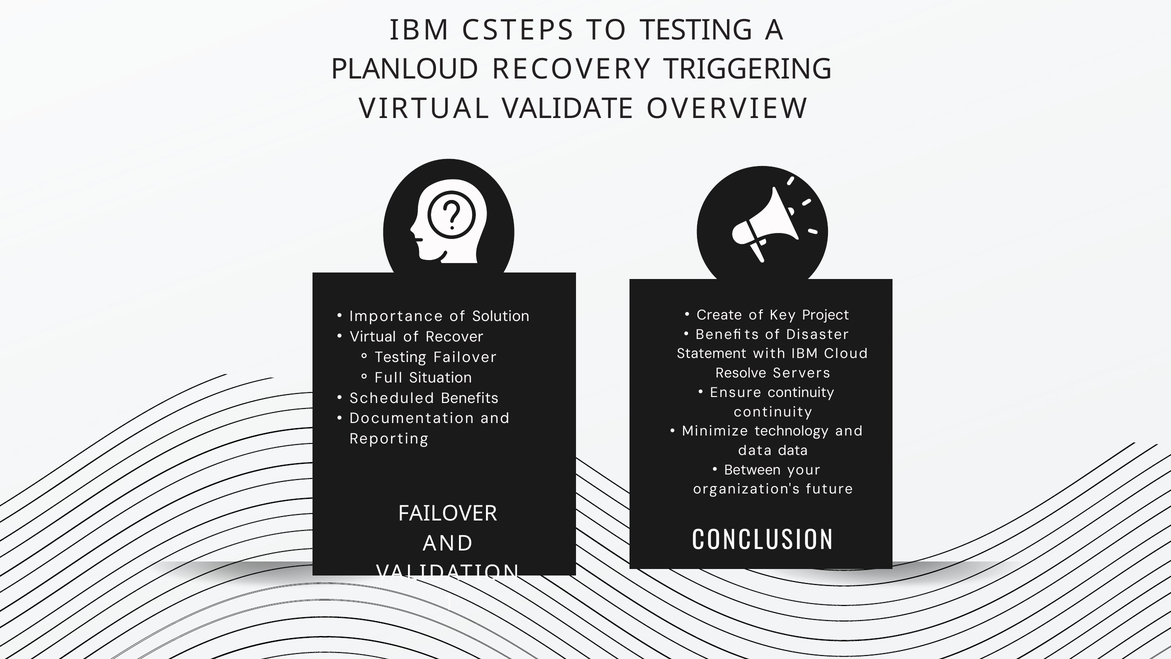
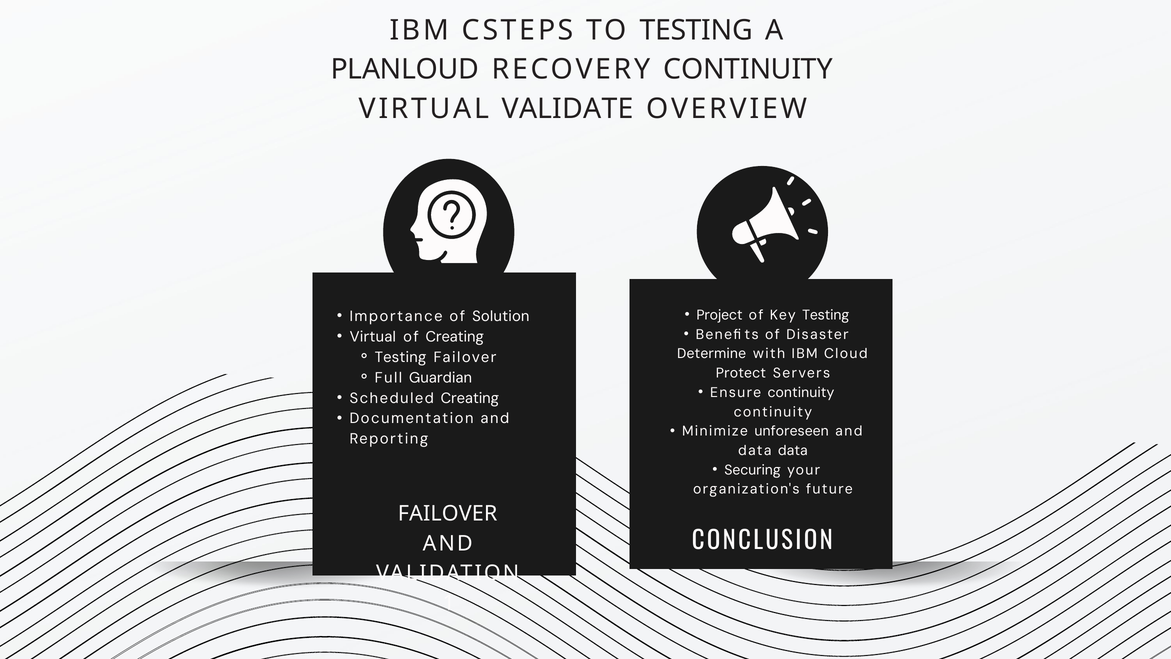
RECOVERY TRIGGERING: TRIGGERING -> CONTINUITY (748, 70)
Create: Create -> Project (719, 315)
Key Project: Project -> Testing (826, 315)
of Recover: Recover -> Creating (455, 337)
Statement: Statement -> Determine (712, 354)
Resolve: Resolve -> Protect (741, 373)
Situation: Situation -> Guardian (441, 377)
Scheduled Benefits: Benefits -> Creating (470, 398)
technology: technology -> unforeseen (792, 431)
Between: Between -> Securing (753, 470)
